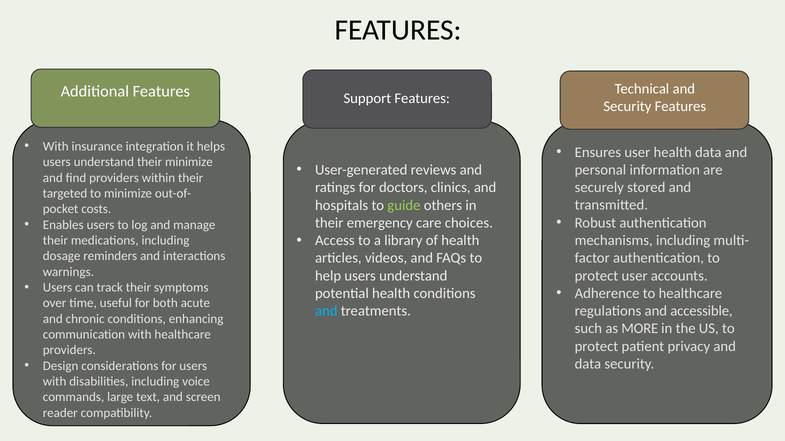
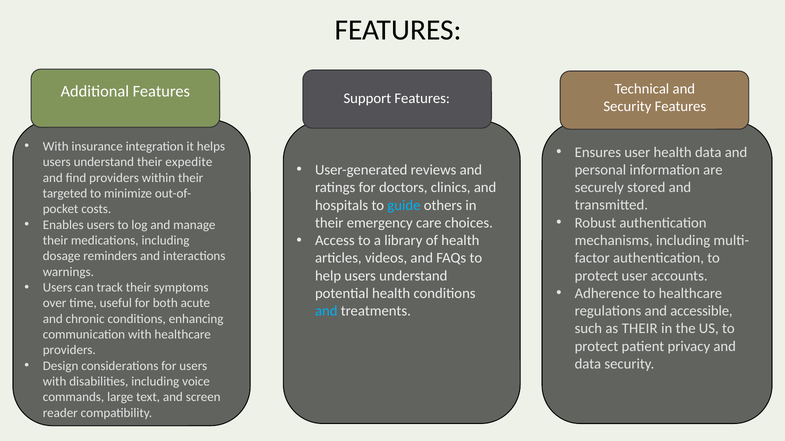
their minimize: minimize -> expedite (189, 162)
guide colour: light green -> light blue (404, 205)
as MORE: MORE -> THEIR (640, 329)
